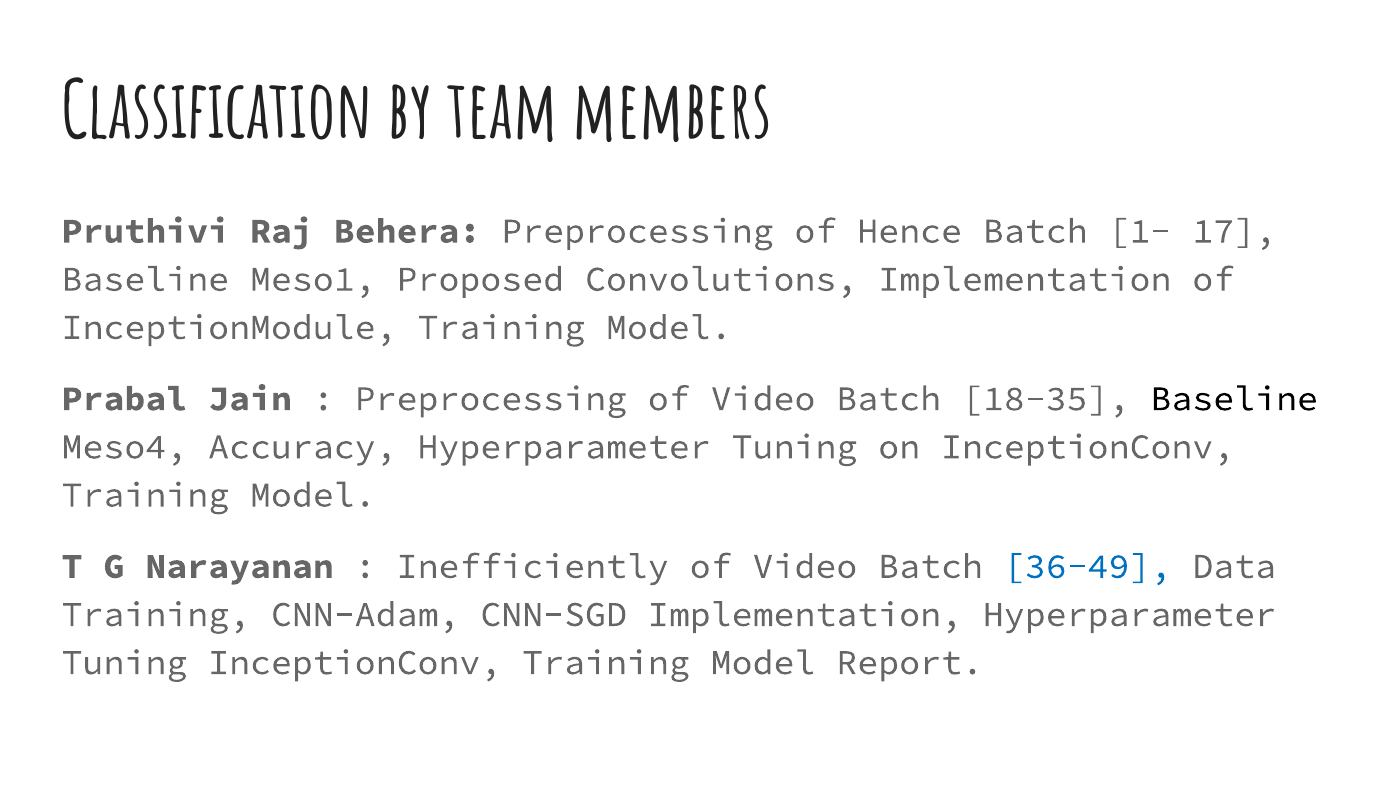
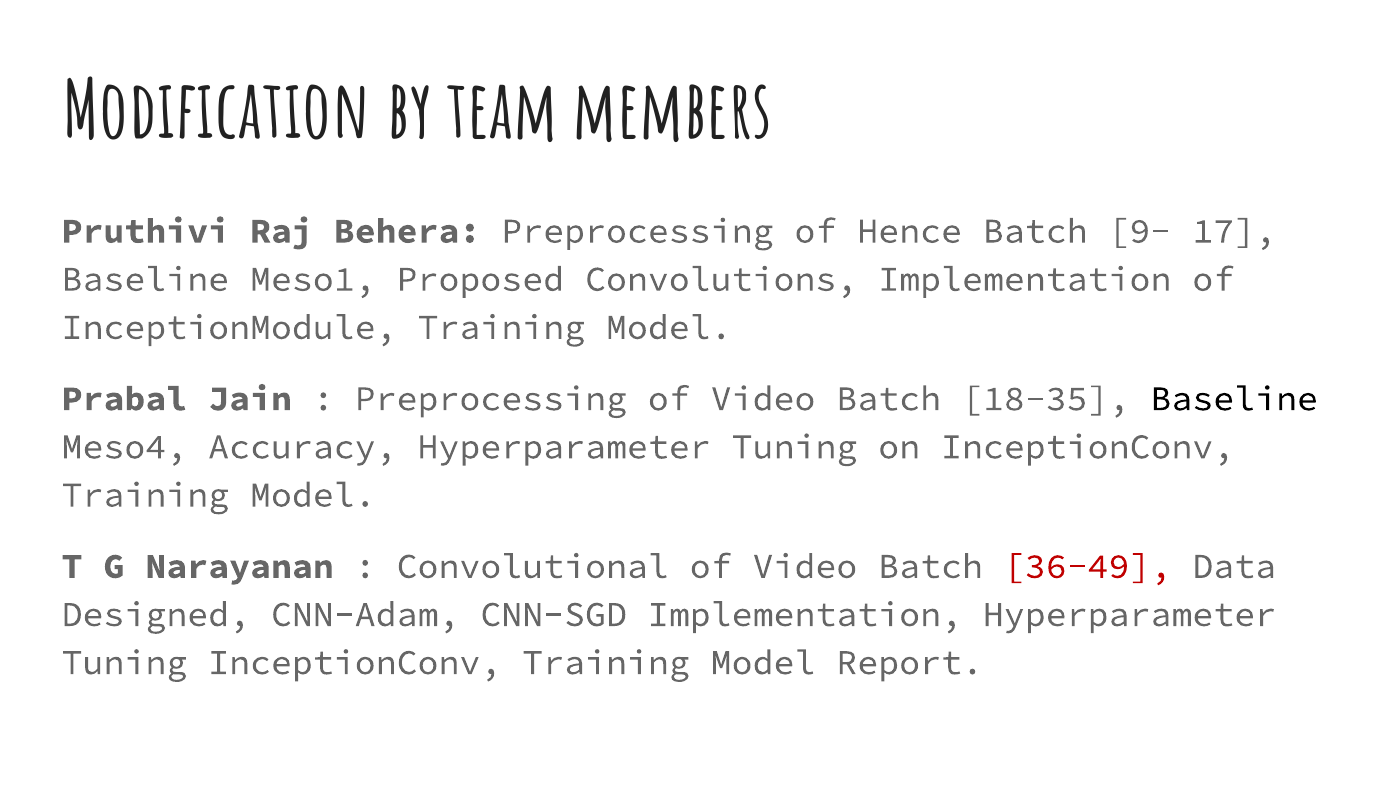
Classification: Classification -> Modification (217, 112)
1-: 1- -> 9- (1140, 231)
Inefficiently: Inefficiently -> Convolutional (533, 567)
36-49 colour: blue -> red (1088, 567)
Training: Training -> Designed (156, 615)
